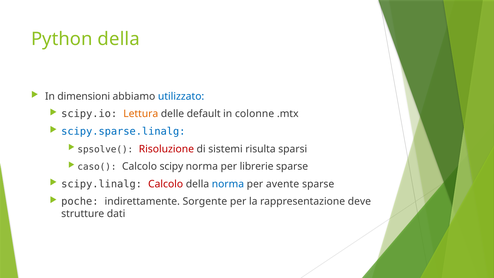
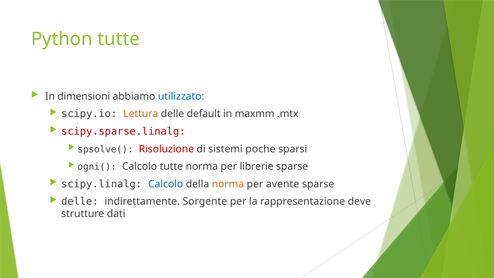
Python della: della -> tutte (119, 39)
colonne: colonne -> maxmm (255, 114)
scipy.sparse.linalg colour: blue -> red (123, 131)
risulta: risulta -> poche (260, 149)
caso(: caso( -> ogni( (97, 167)
Calcolo scipy: scipy -> tutte (171, 166)
Calcolo colour: red -> blue (166, 184)
norma colour: blue -> orange (228, 184)
poche: poche -> delle (80, 201)
